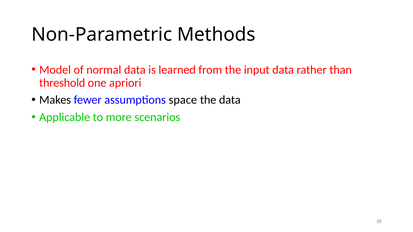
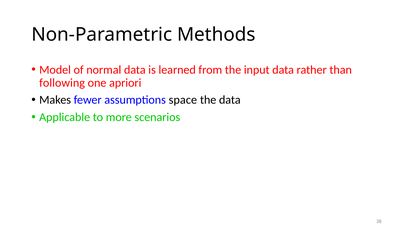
threshold: threshold -> following (62, 83)
